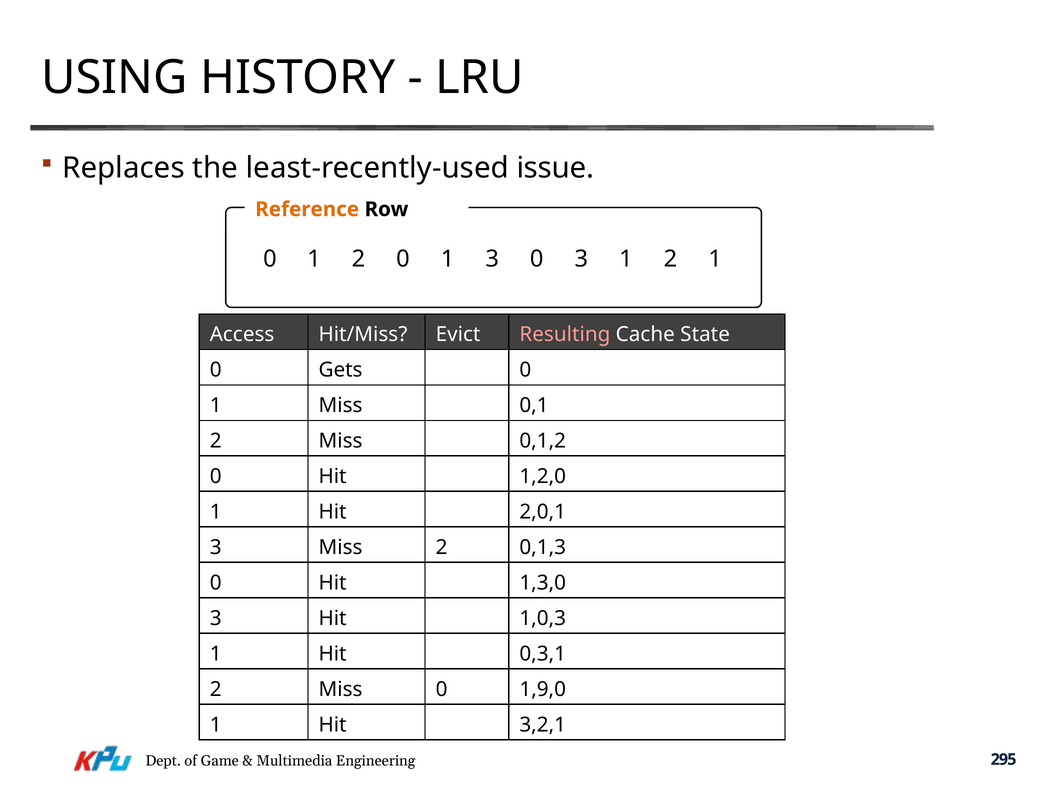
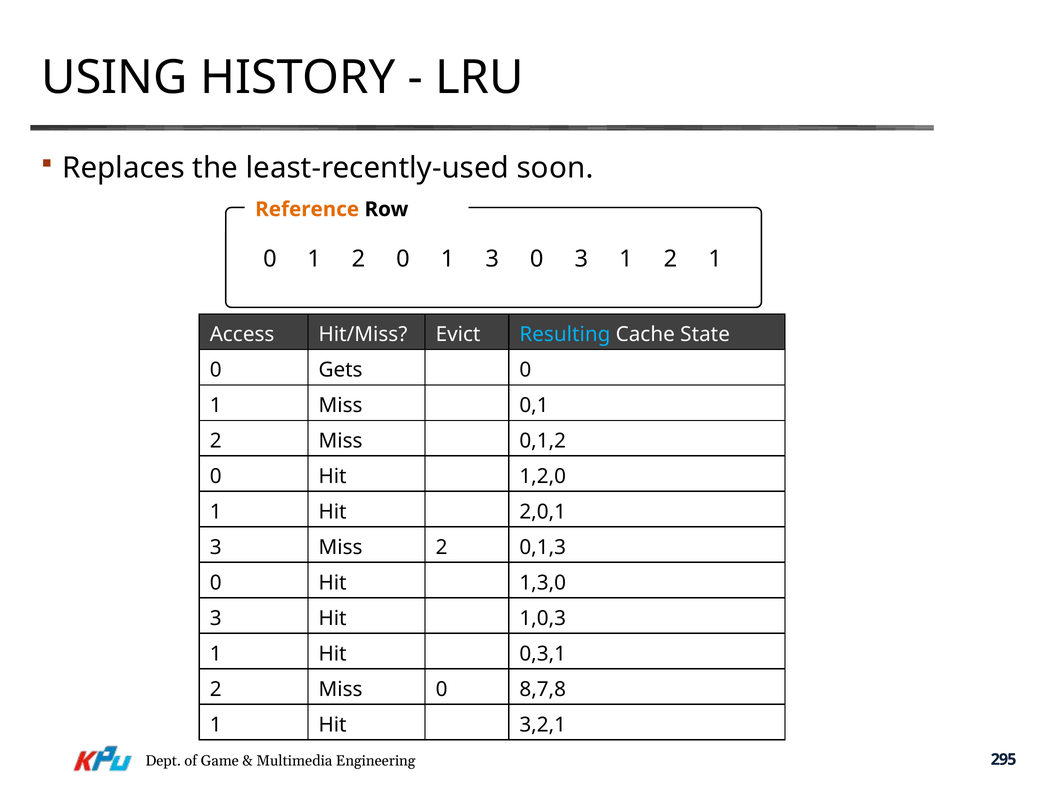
issue: issue -> soon (555, 168)
Resulting colour: pink -> light blue (565, 335)
1,9,0: 1,9,0 -> 8,7,8 (543, 690)
